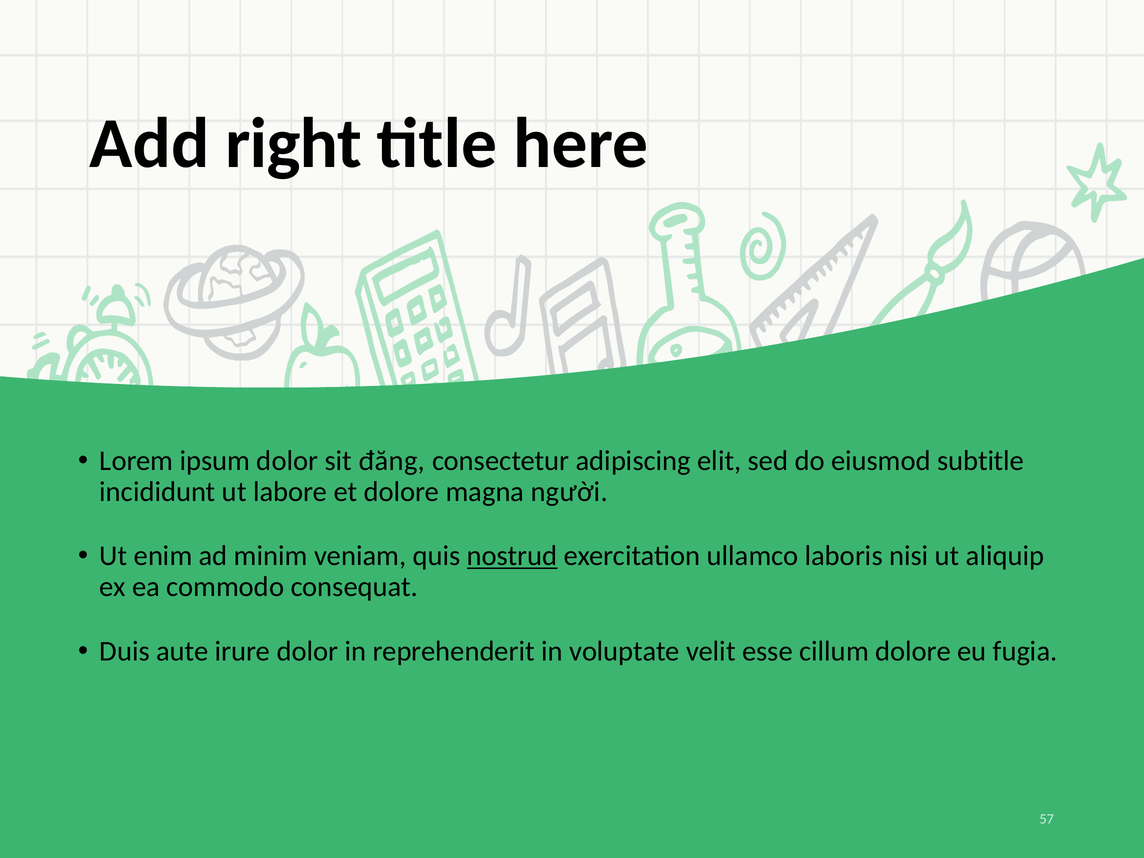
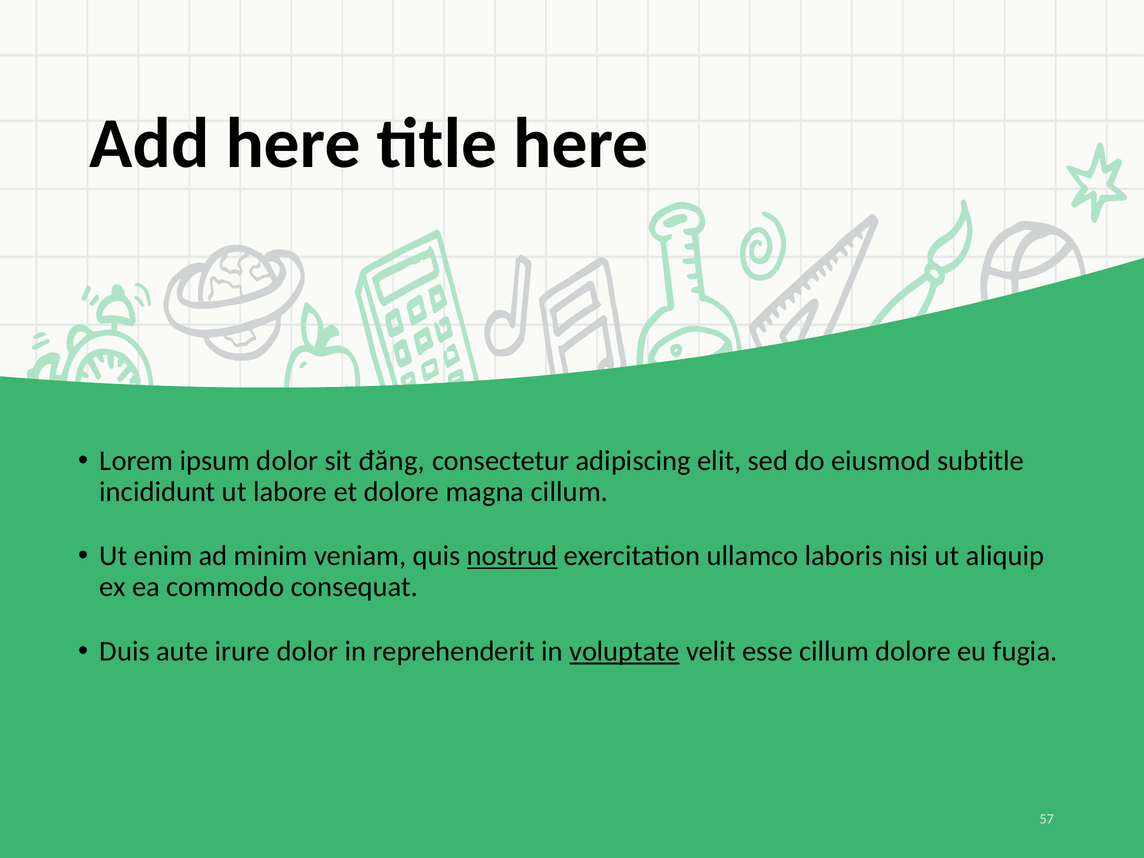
Add right: right -> here (293, 143)
magna người: người -> cillum (569, 492)
voluptate underline: none -> present (625, 651)
